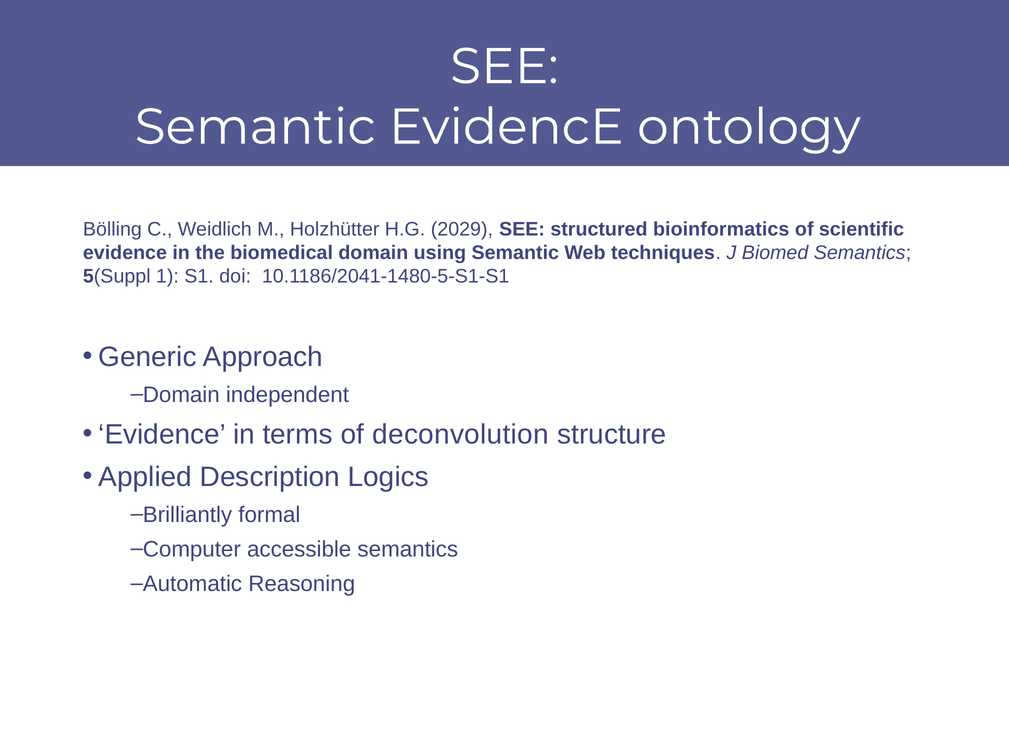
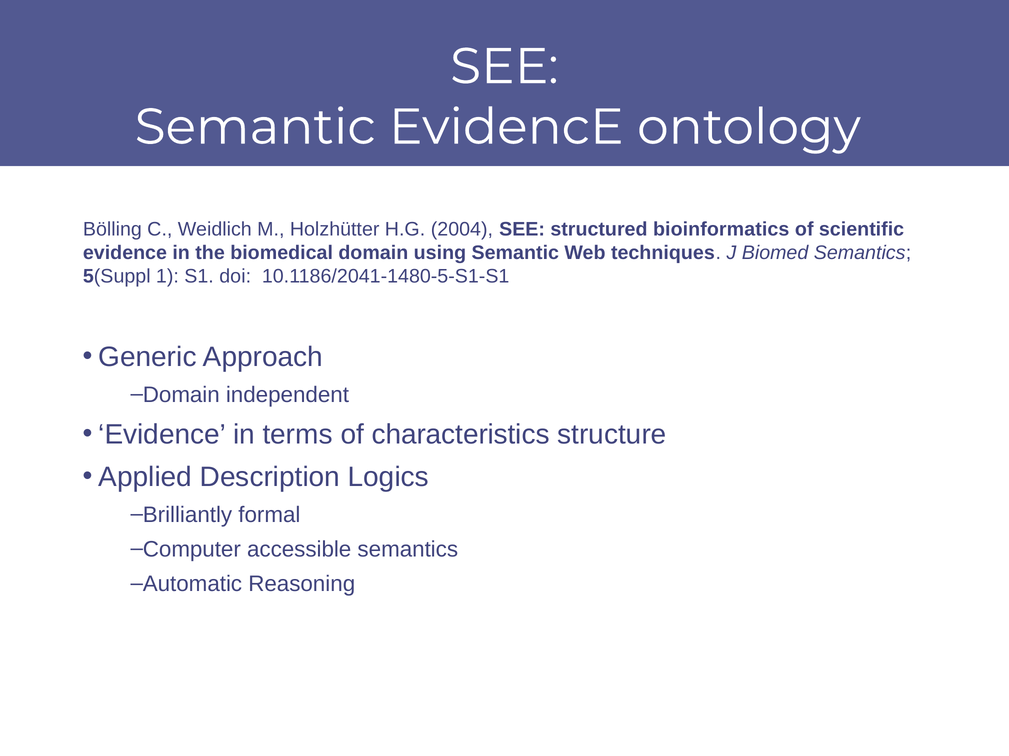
2029: 2029 -> 2004 (462, 229)
deconvolution: deconvolution -> characteristics (461, 435)
